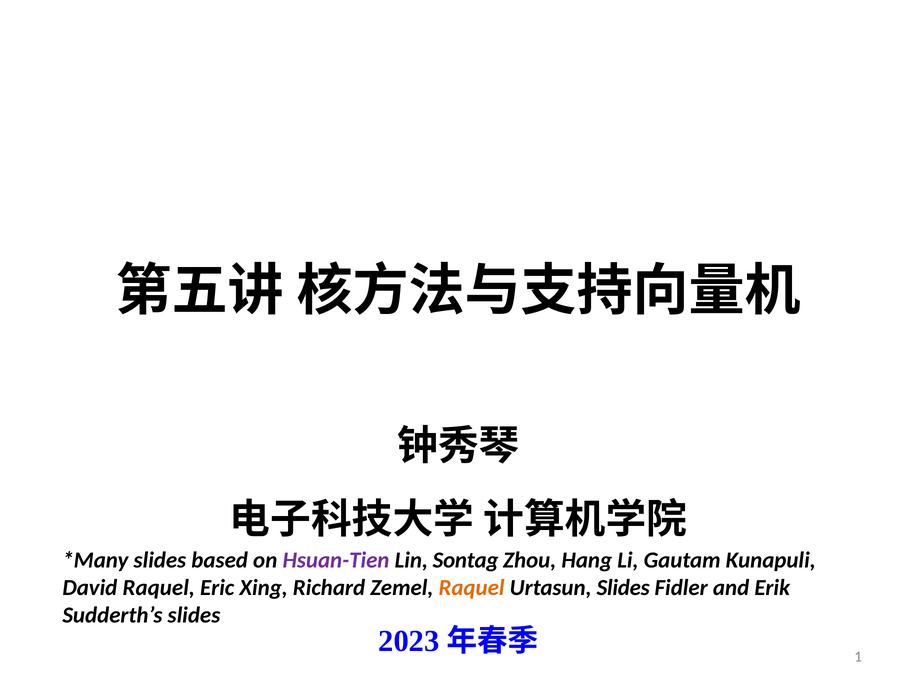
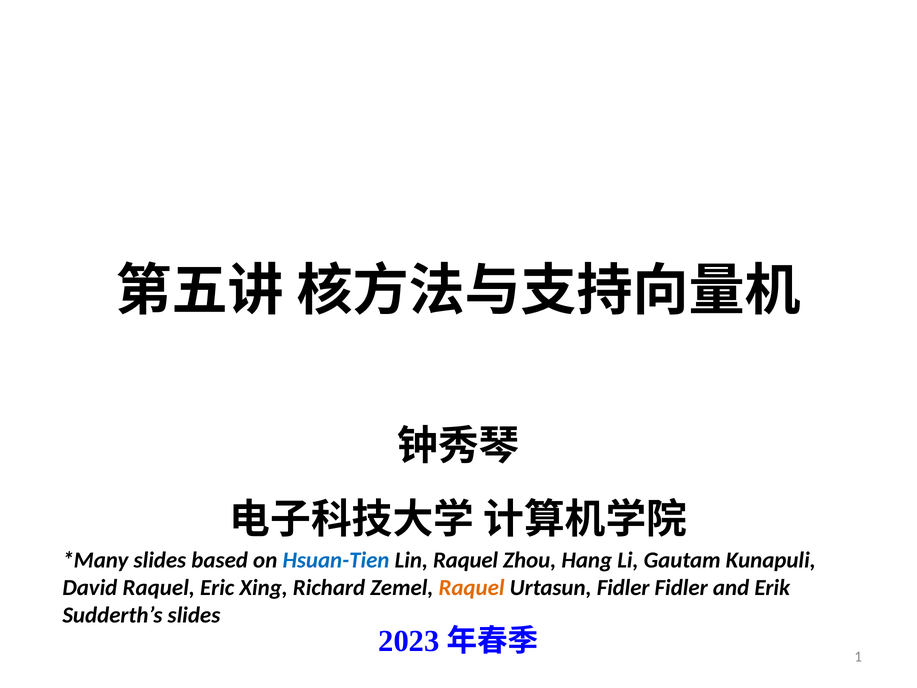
Hsuan-Tien colour: purple -> blue (336, 560)
Lin Sontag: Sontag -> Raquel (466, 560)
Urtasun Slides: Slides -> Fidler (623, 588)
